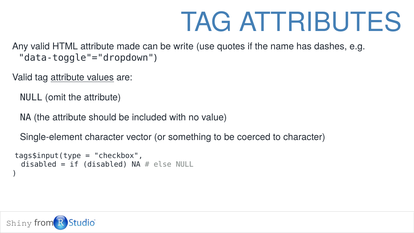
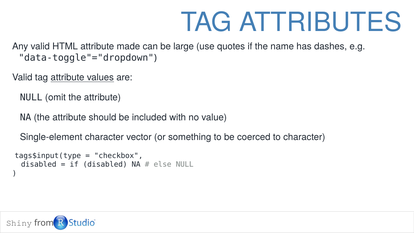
write: write -> large (184, 46)
